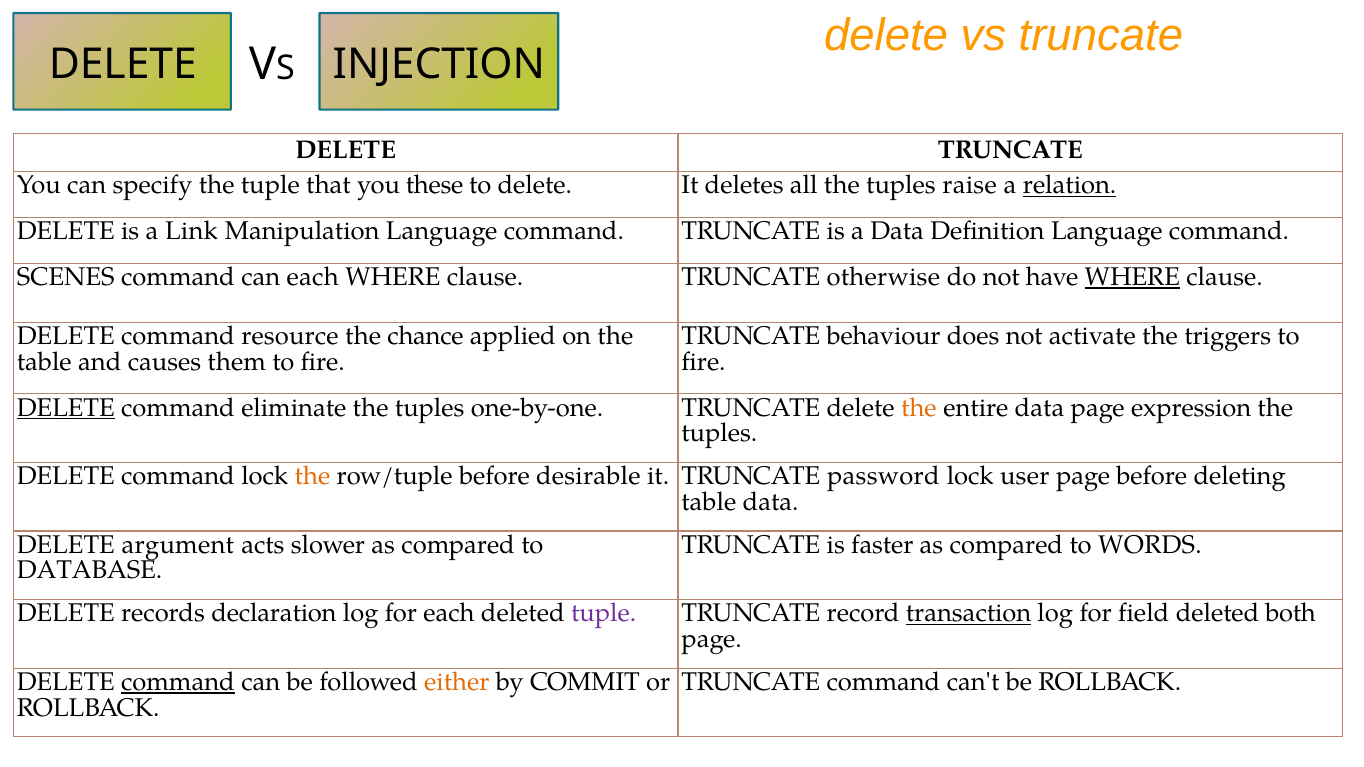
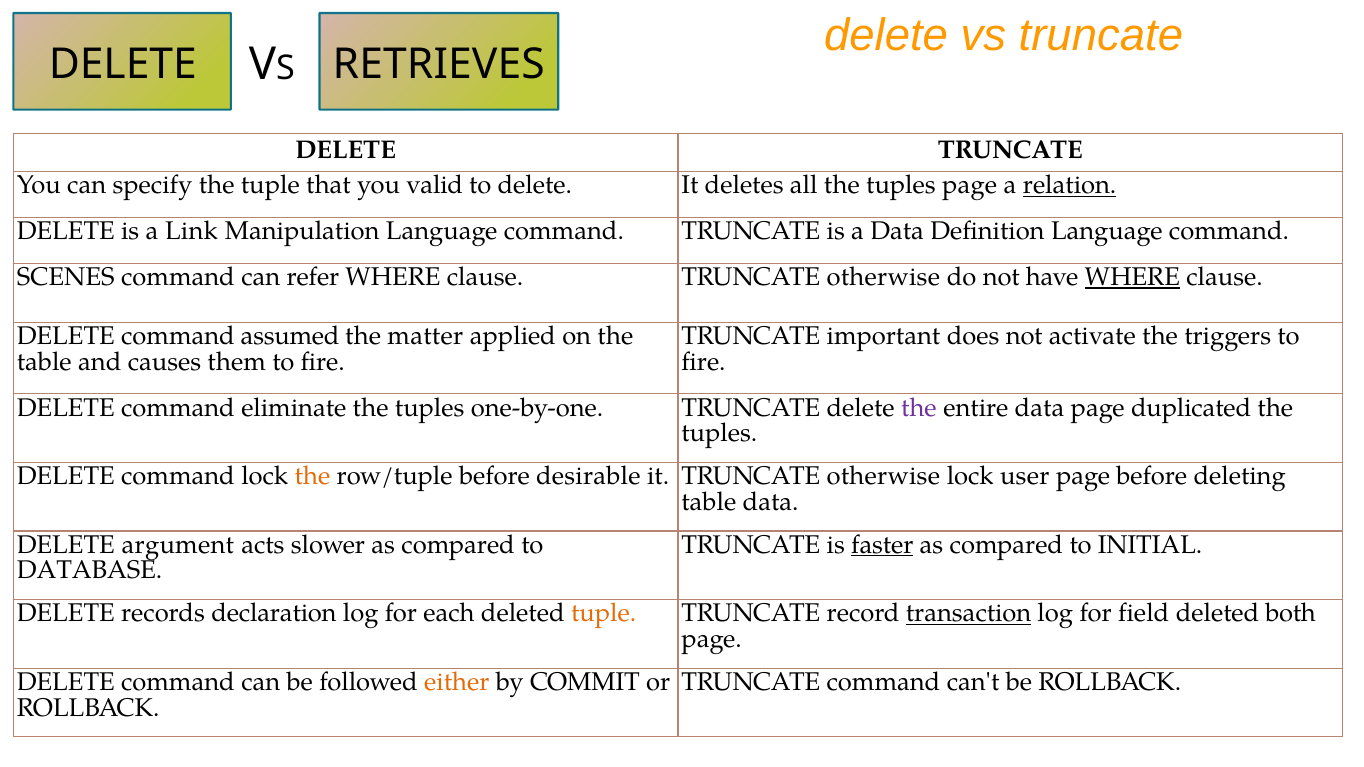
INJECTION: INJECTION -> RETRIEVES (439, 65)
these: these -> valid (435, 185)
tuples raise: raise -> page (970, 185)
can each: each -> refer (313, 277)
resource: resource -> assumed (290, 336)
chance: chance -> matter (425, 336)
behaviour: behaviour -> important (883, 336)
DELETE underline: present -> none (66, 408)
the colour: orange -> purple (919, 408)
expression: expression -> duplicated (1191, 408)
it TRUNCATE password: password -> otherwise (883, 476)
faster underline: none -> present (882, 545)
WORDS: WORDS -> INITIAL (1150, 545)
tuple colour: purple -> orange (604, 613)
command underline: present -> none (178, 682)
